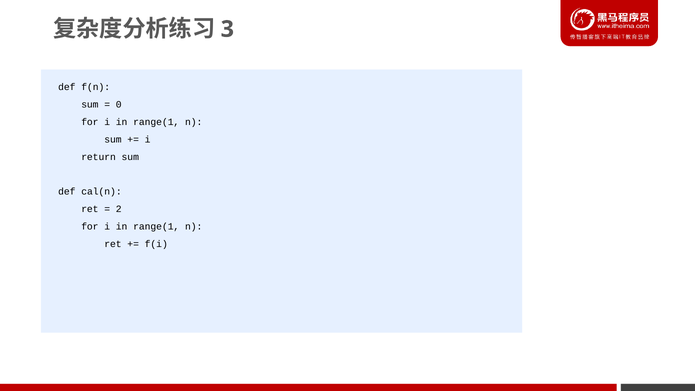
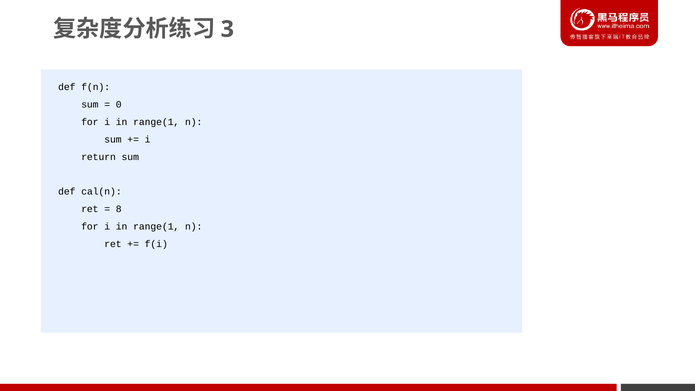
2: 2 -> 8 (119, 209)
